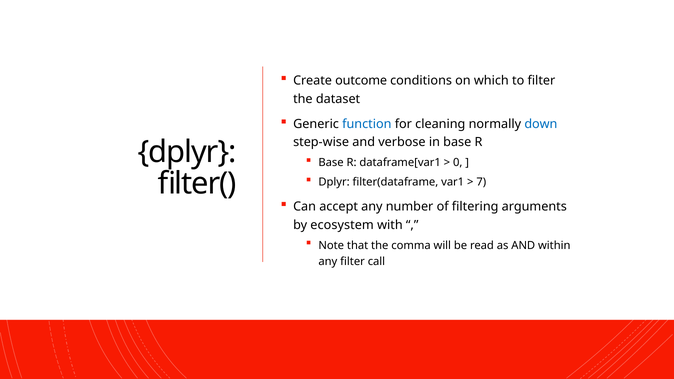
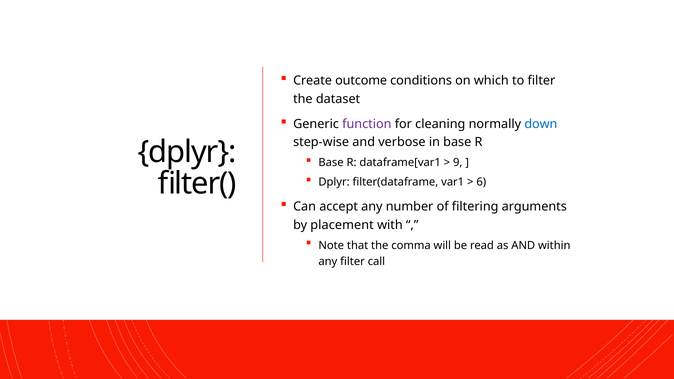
function colour: blue -> purple (367, 124)
0: 0 -> 9 (458, 163)
7: 7 -> 6 (481, 182)
ecosystem: ecosystem -> placement (342, 225)
